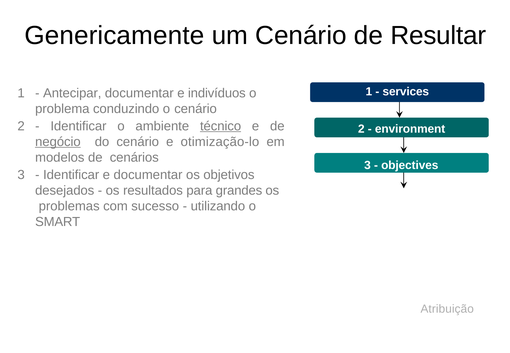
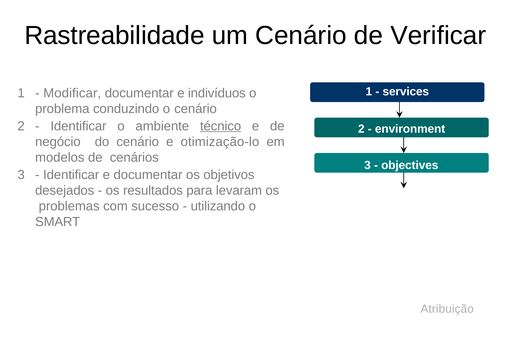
Genericamente: Genericamente -> Rastreabilidade (114, 35)
Resultar: Resultar -> Verificar (438, 35)
Antecipar: Antecipar -> Modificar (72, 93)
negócio underline: present -> none (58, 142)
grandes: grandes -> levaram (239, 191)
